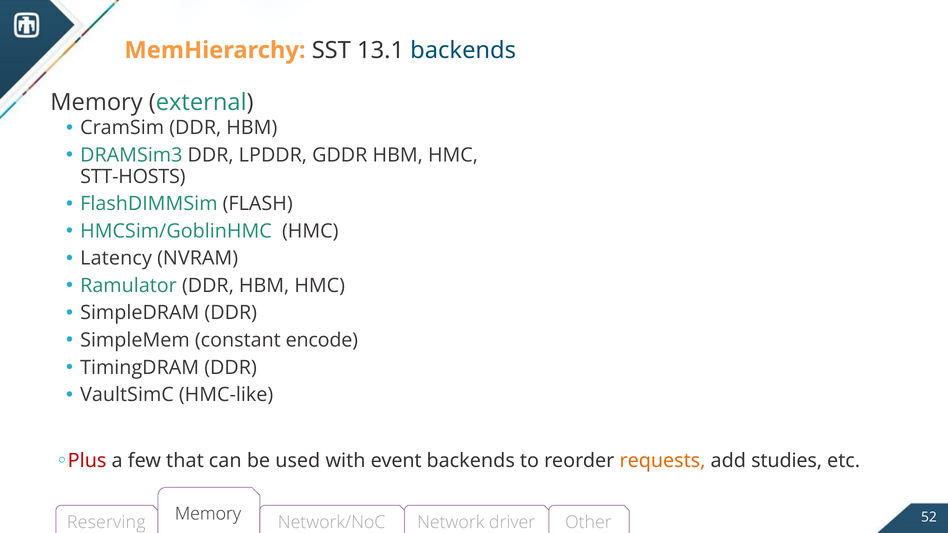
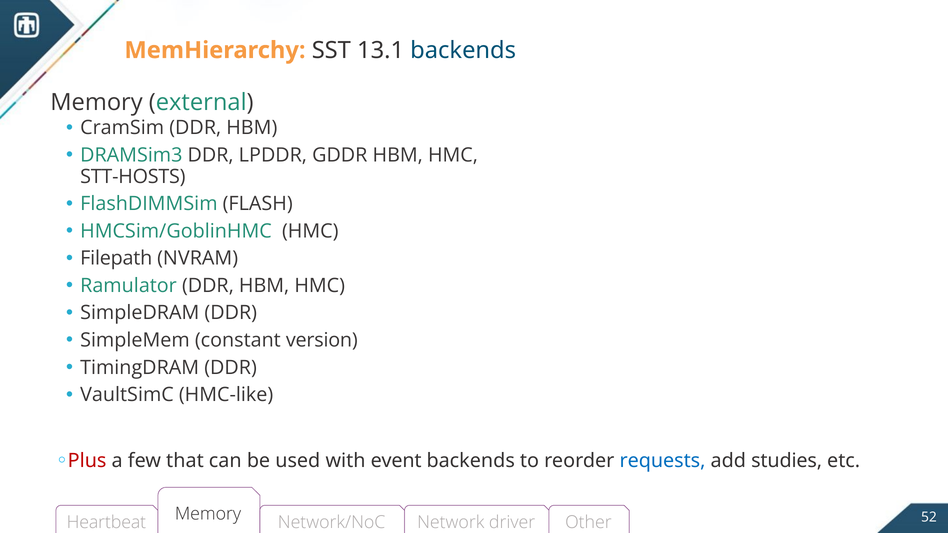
Latency: Latency -> Filepath (116, 259)
encode: encode -> version (322, 340)
requests colour: orange -> blue (663, 461)
Reserving: Reserving -> Heartbeat (106, 523)
